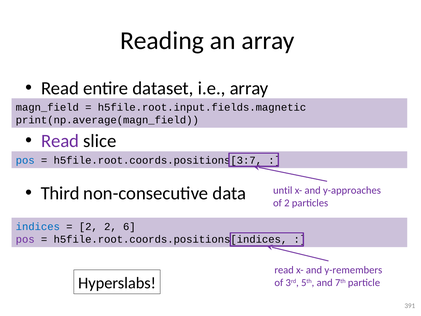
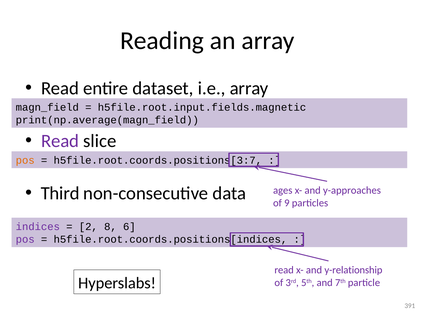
pos colour: blue -> orange (25, 160)
until: until -> ages (283, 190)
of 2: 2 -> 9 (287, 203)
indices colour: blue -> purple (38, 227)
2 2: 2 -> 8 (110, 227)
y-remembers: y-remembers -> y-relationship (353, 270)
